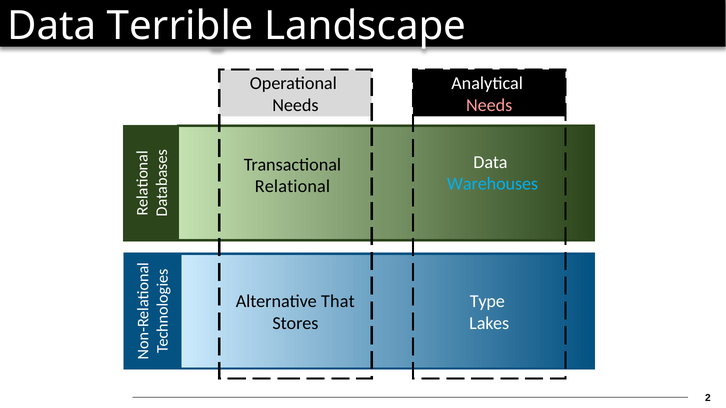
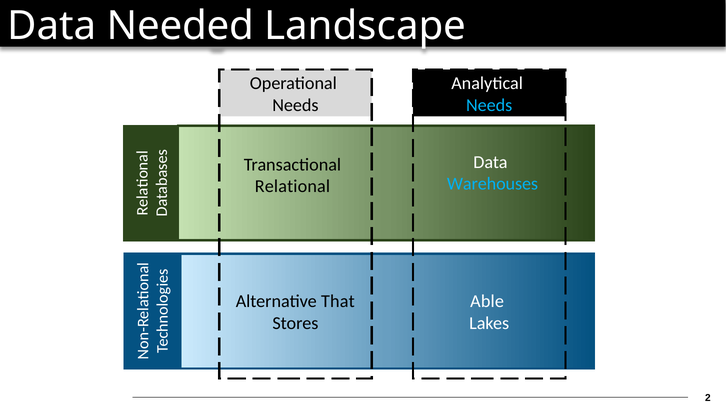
Terrible: Terrible -> Needed (180, 26)
Needs colour: pink -> light blue (489, 105)
Type: Type -> Able (487, 302)
